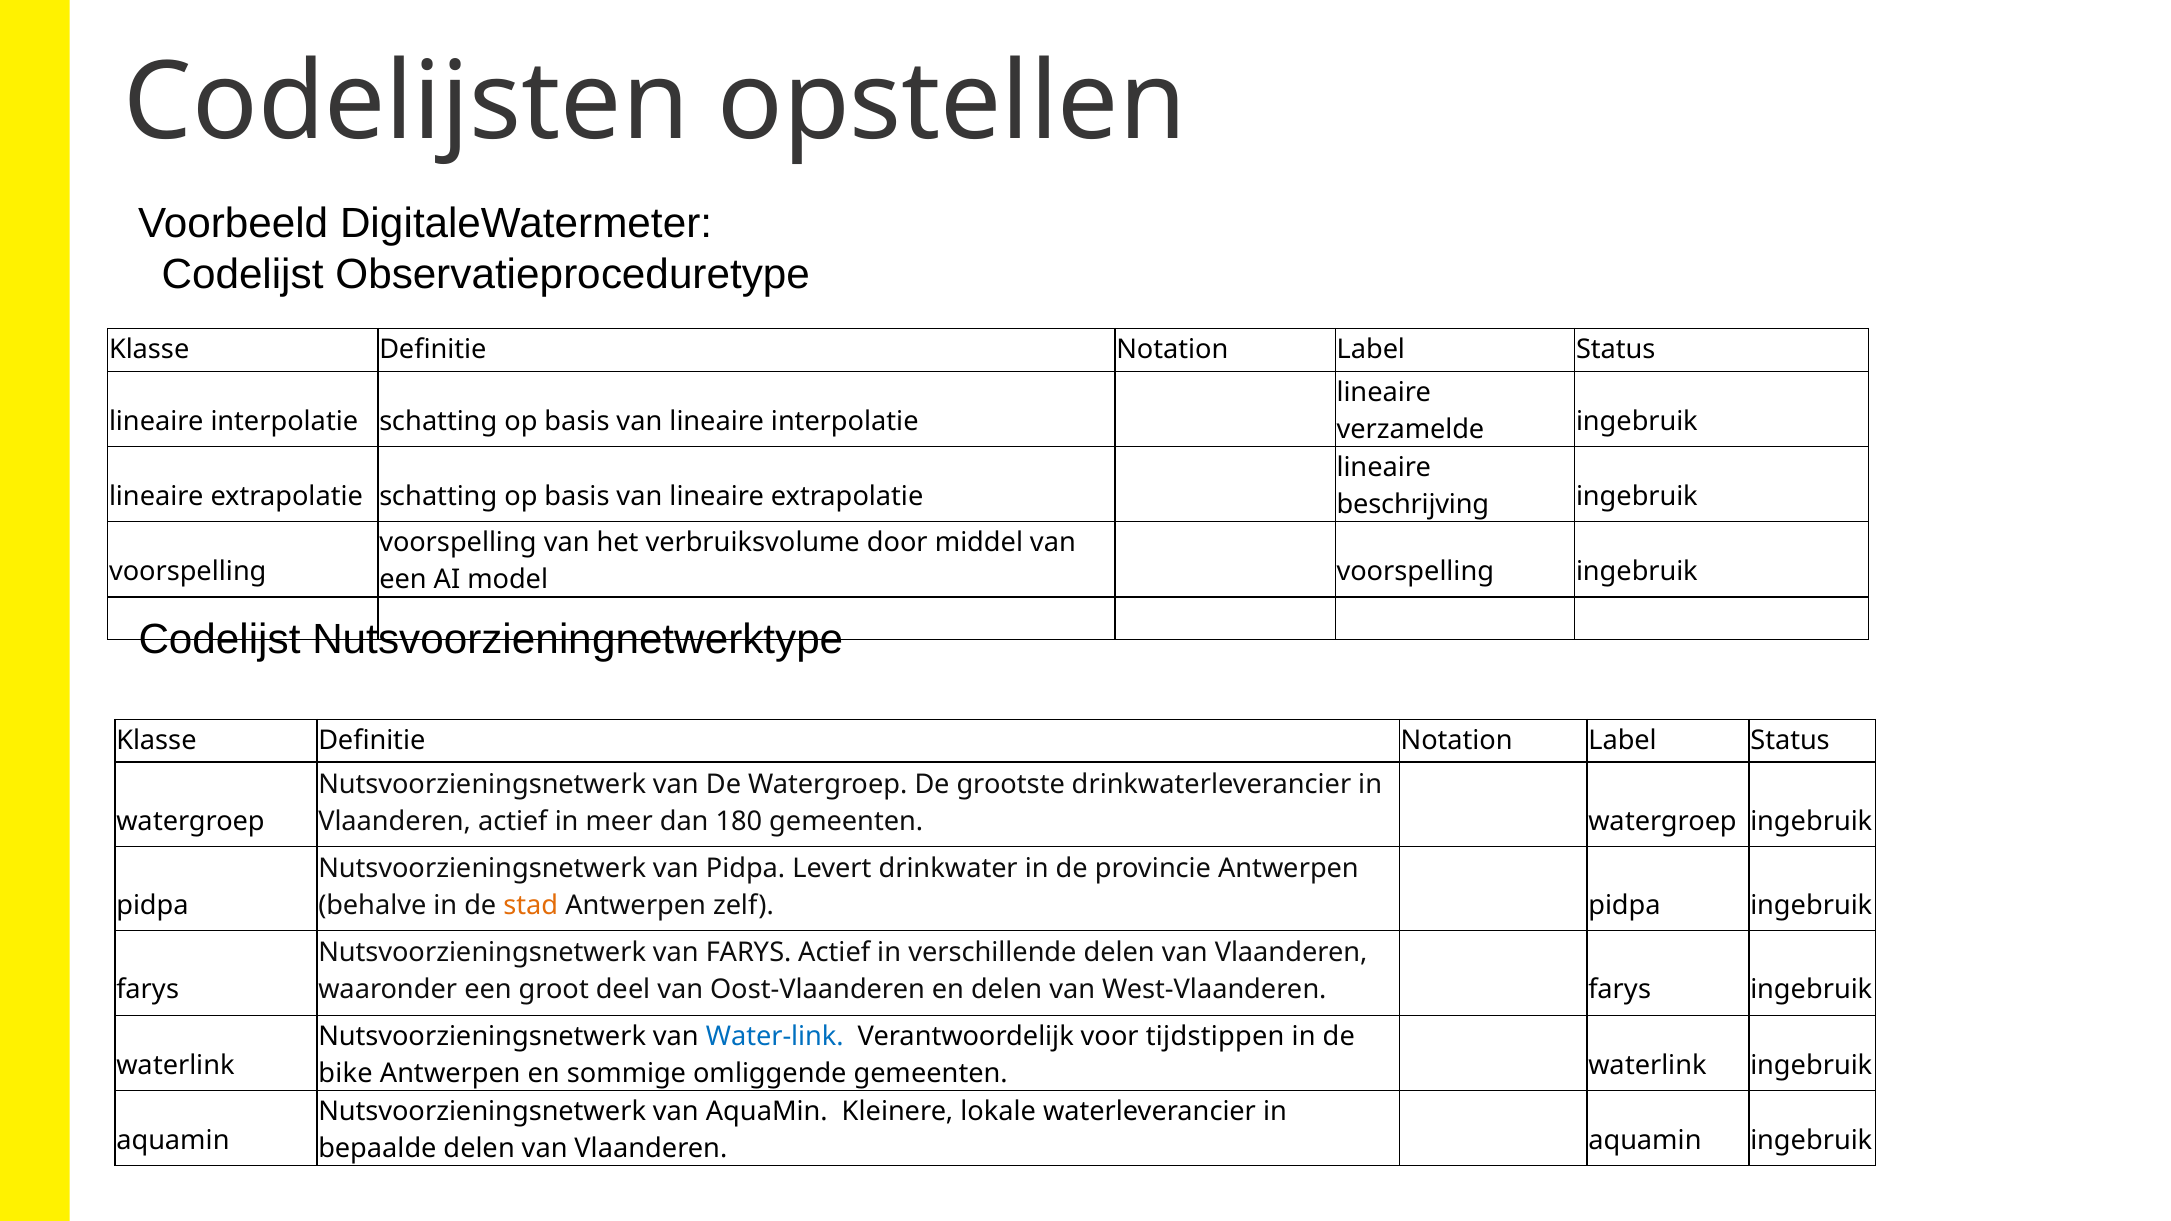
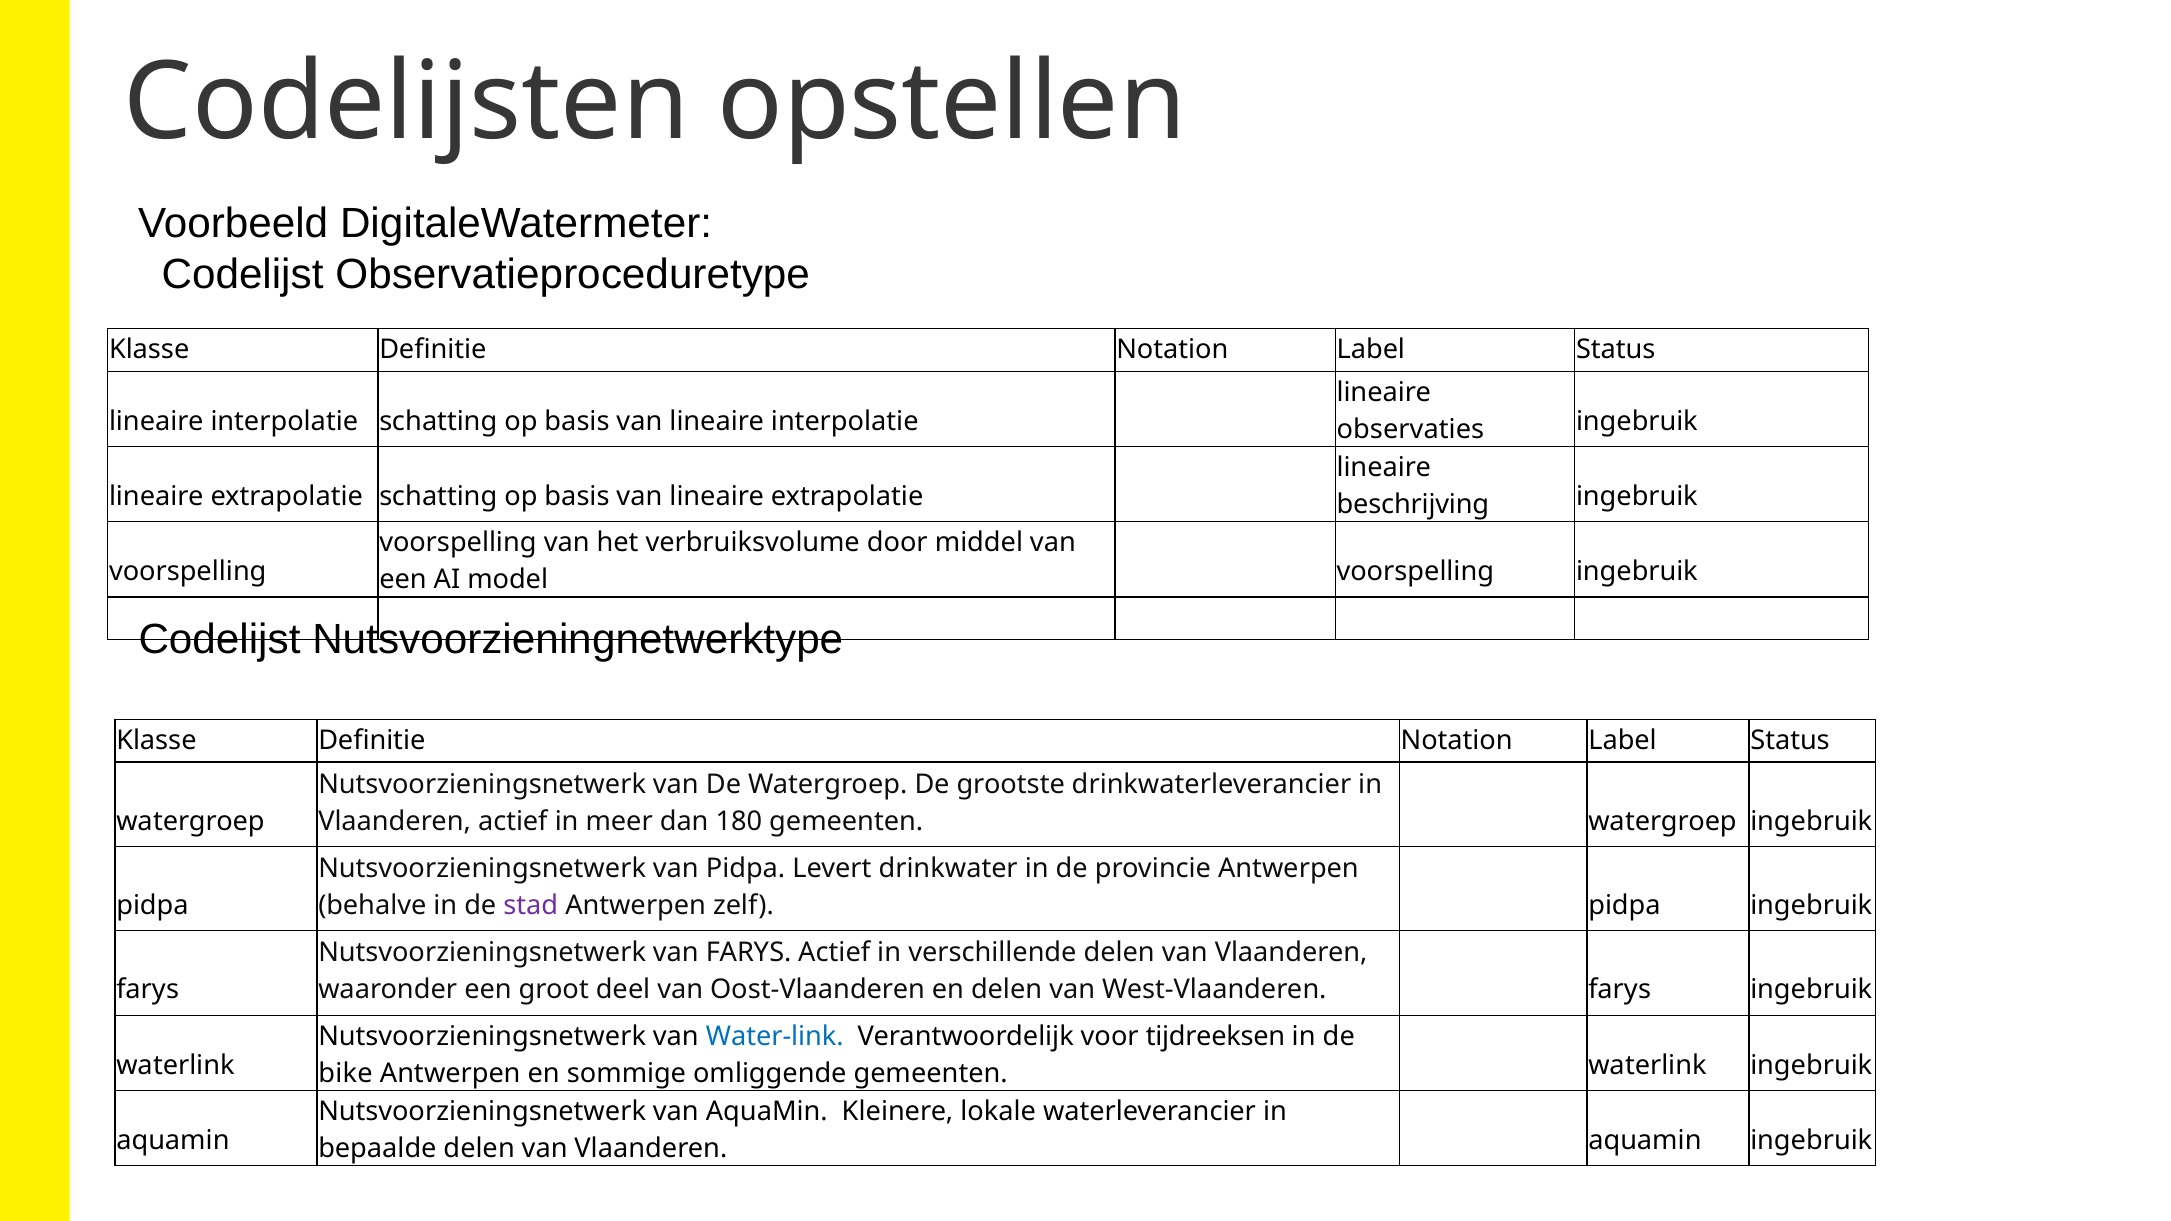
verzamelde: verzamelde -> observaties (1410, 430)
stad colour: orange -> purple (531, 906)
tijdstippen: tijdstippen -> tijdreeksen (1215, 1037)
